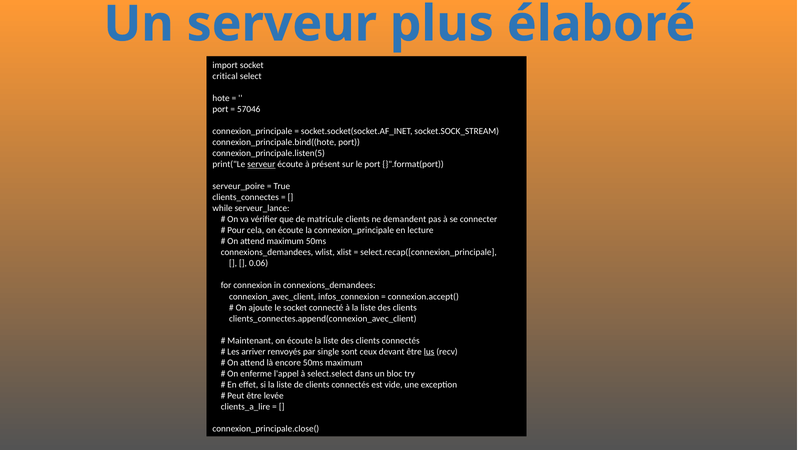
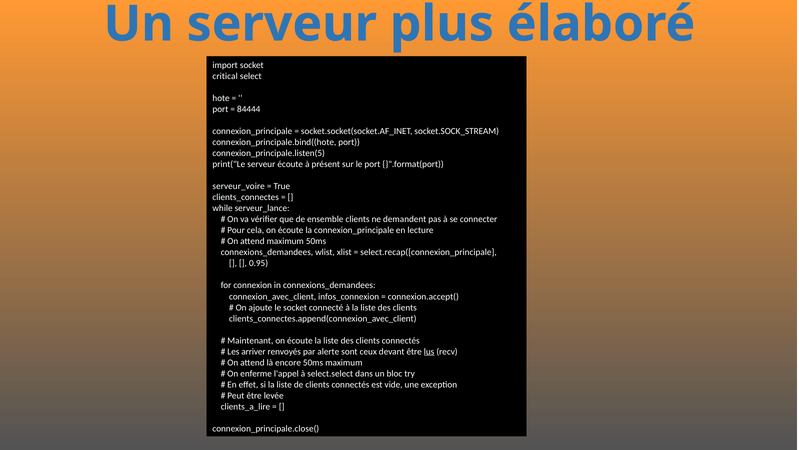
57046: 57046 -> 84444 (249, 109)
serveur underline: present -> none (261, 164)
serveur_poire: serveur_poire -> serveur_voire (239, 186)
matricule: matricule -> ensemble (325, 219)
0.06: 0.06 -> 0.95 (259, 263)
single: single -> alerte (328, 351)
